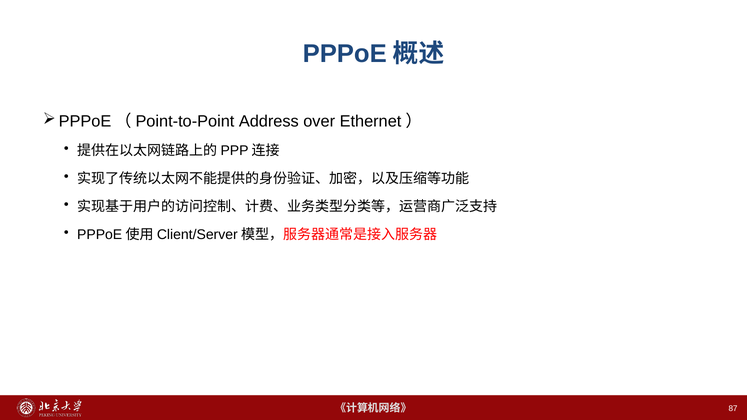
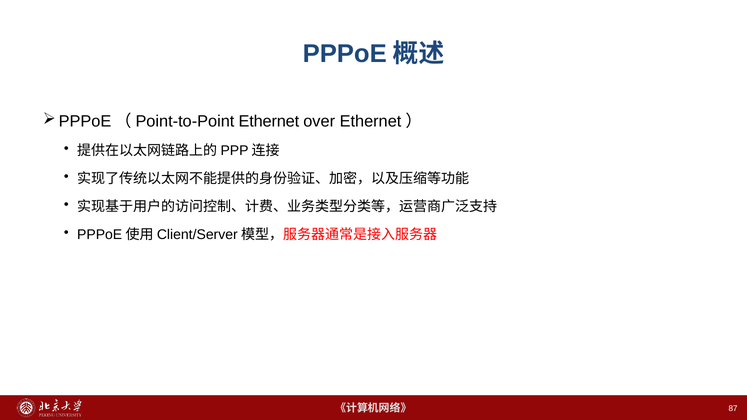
Address: Address -> Ethernet (269, 122)
